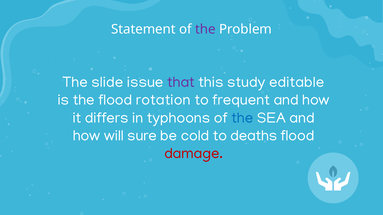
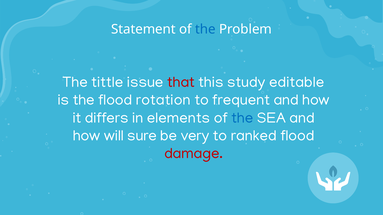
the colour: purple -> blue (205, 29)
slide: slide -> tittle (107, 82)
that colour: purple -> red (181, 82)
typhoons: typhoons -> elements (179, 118)
cold: cold -> very (195, 136)
deaths: deaths -> ranked (254, 136)
